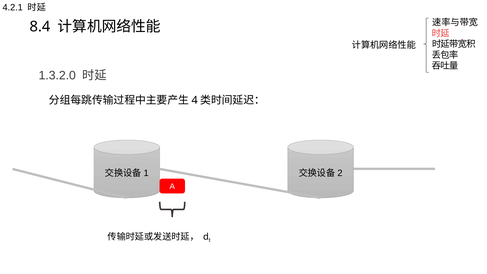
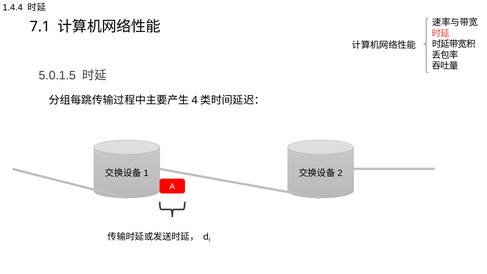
4.2.1: 4.2.1 -> 1.4.4 (13, 7)
8.4: 8.4 -> 7.1 (40, 27)
1.3.2.0: 1.3.2.0 -> 5.0.1.5 (57, 75)
